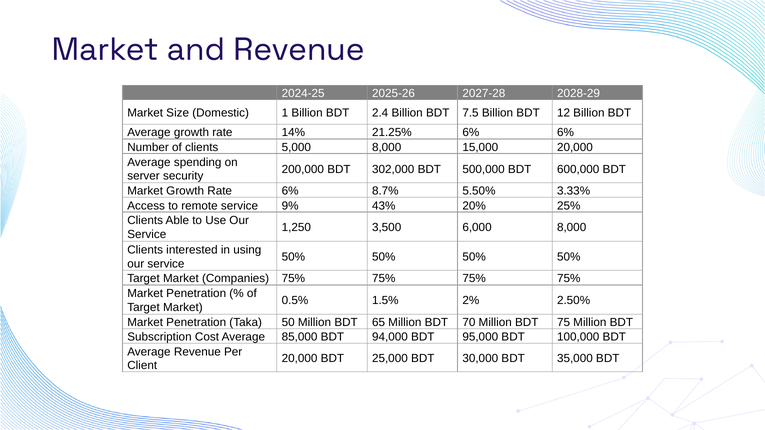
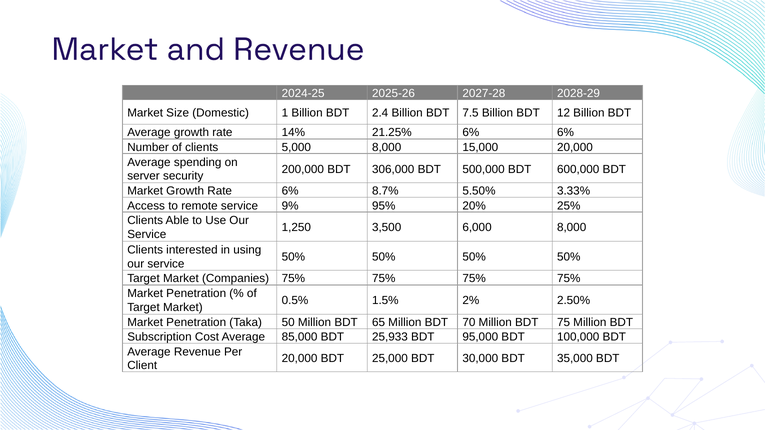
302,000: 302,000 -> 306,000 (393, 169)
43%: 43% -> 95% (384, 206)
94,000: 94,000 -> 25,933 (390, 337)
